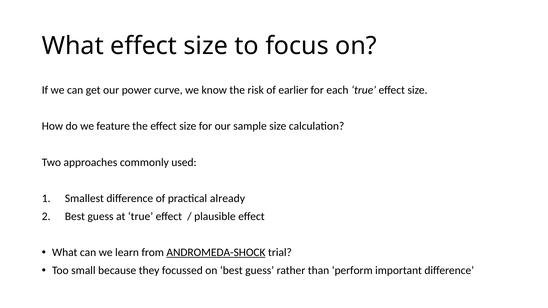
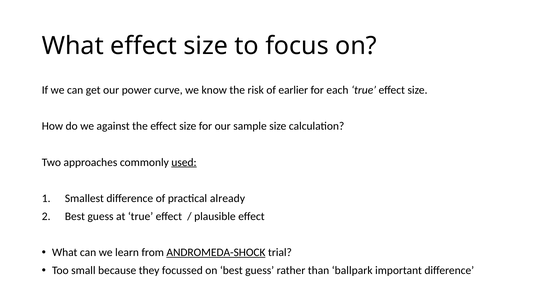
feature: feature -> against (113, 126)
used underline: none -> present (184, 162)
perform: perform -> ballpark (352, 271)
